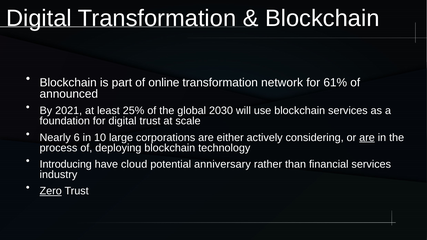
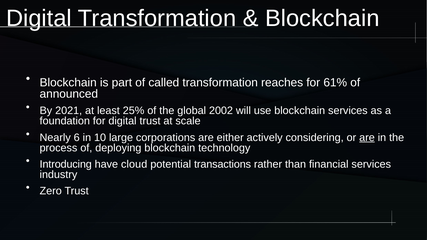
online: online -> called (164, 83)
network: network -> reaches (282, 83)
2030: 2030 -> 2002 (221, 111)
anniversary: anniversary -> transactions (223, 164)
Zero underline: present -> none (51, 191)
